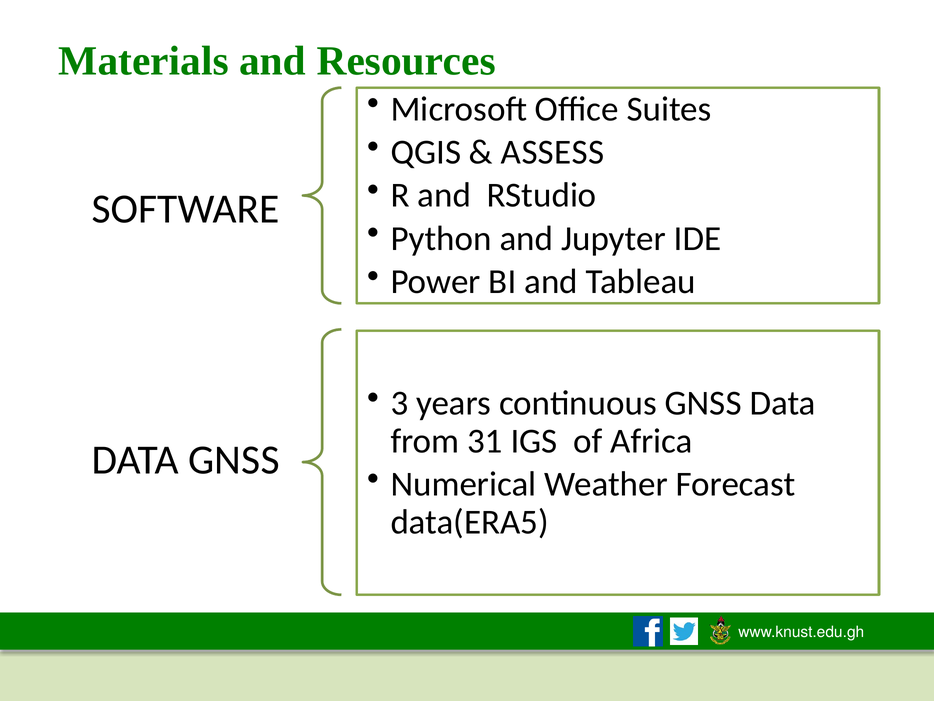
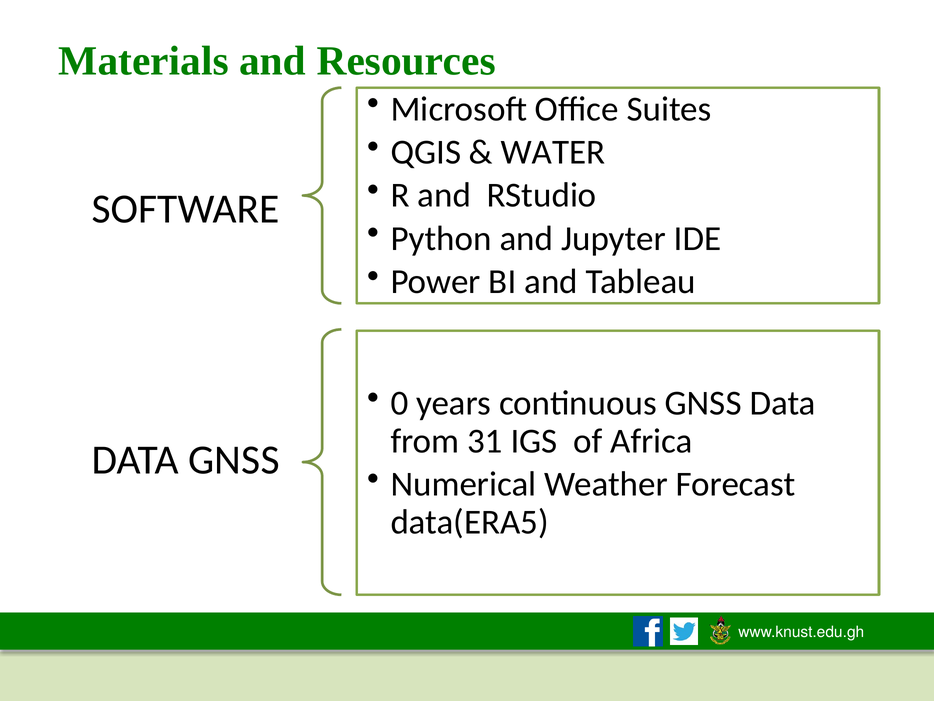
ASSESS: ASSESS -> WATER (553, 152)
3: 3 -> 0 (399, 403)
